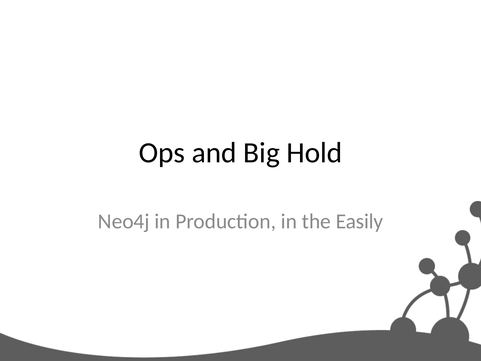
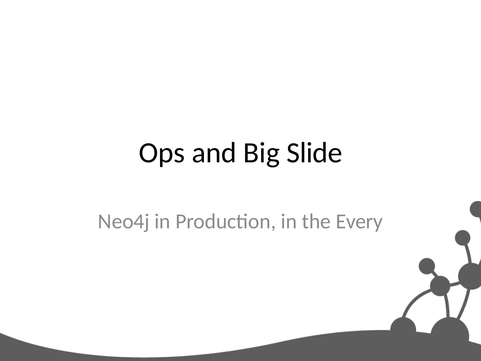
Hold: Hold -> Slide (314, 153)
Easily: Easily -> Every (359, 221)
